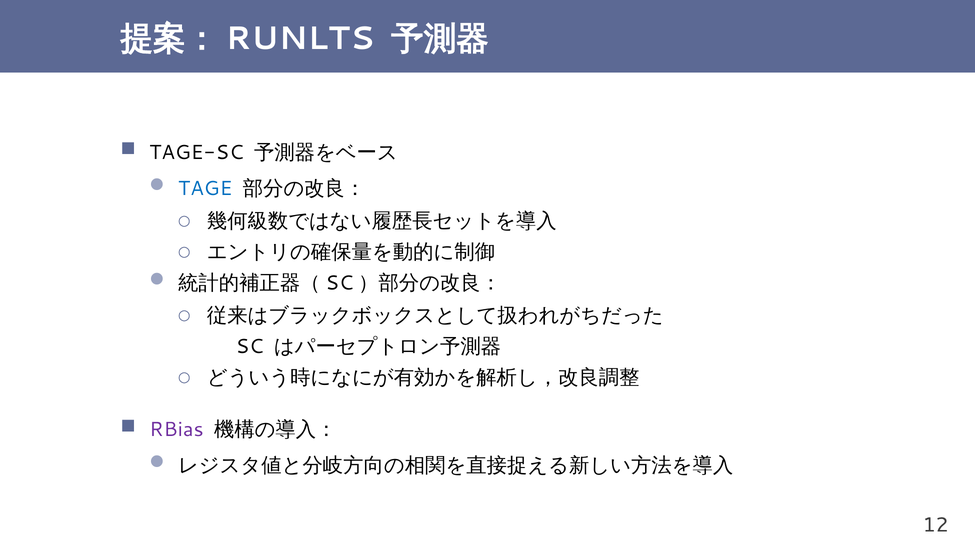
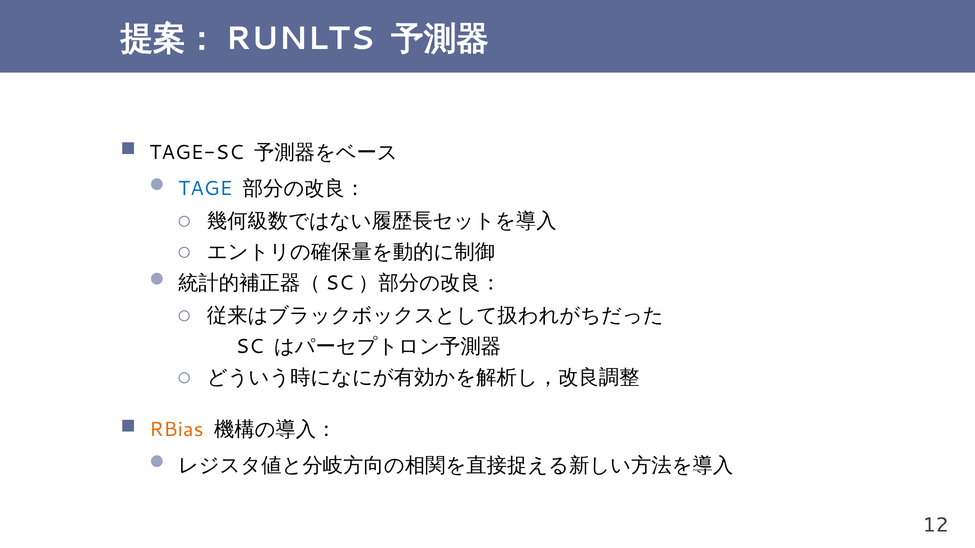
RBias colour: purple -> orange (176, 430)
